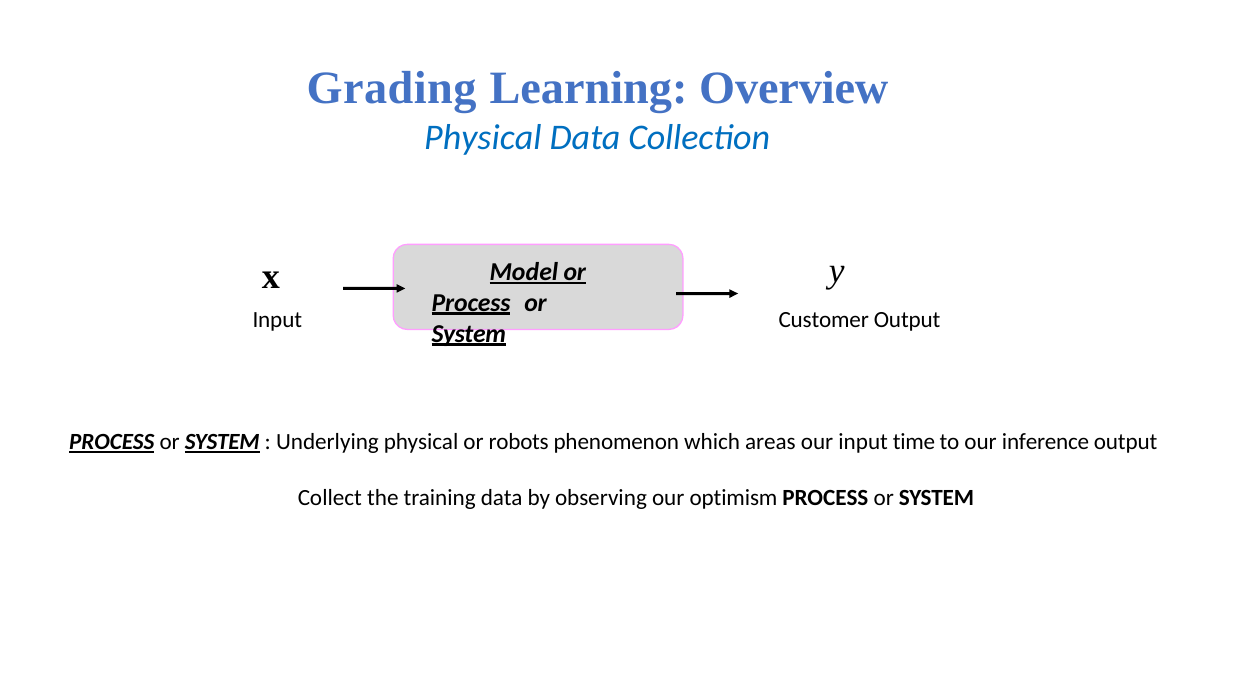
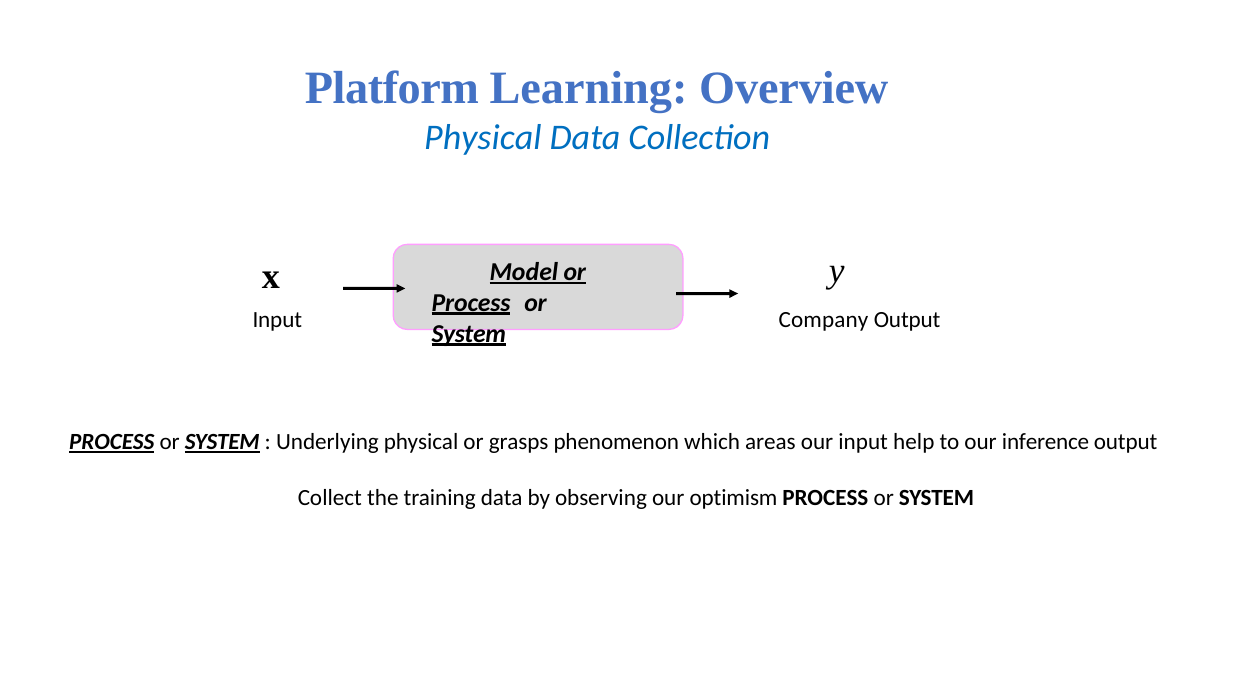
Grading: Grading -> Platform (392, 88)
Customer: Customer -> Company (824, 319)
robots: robots -> grasps (519, 442)
time: time -> help (914, 442)
